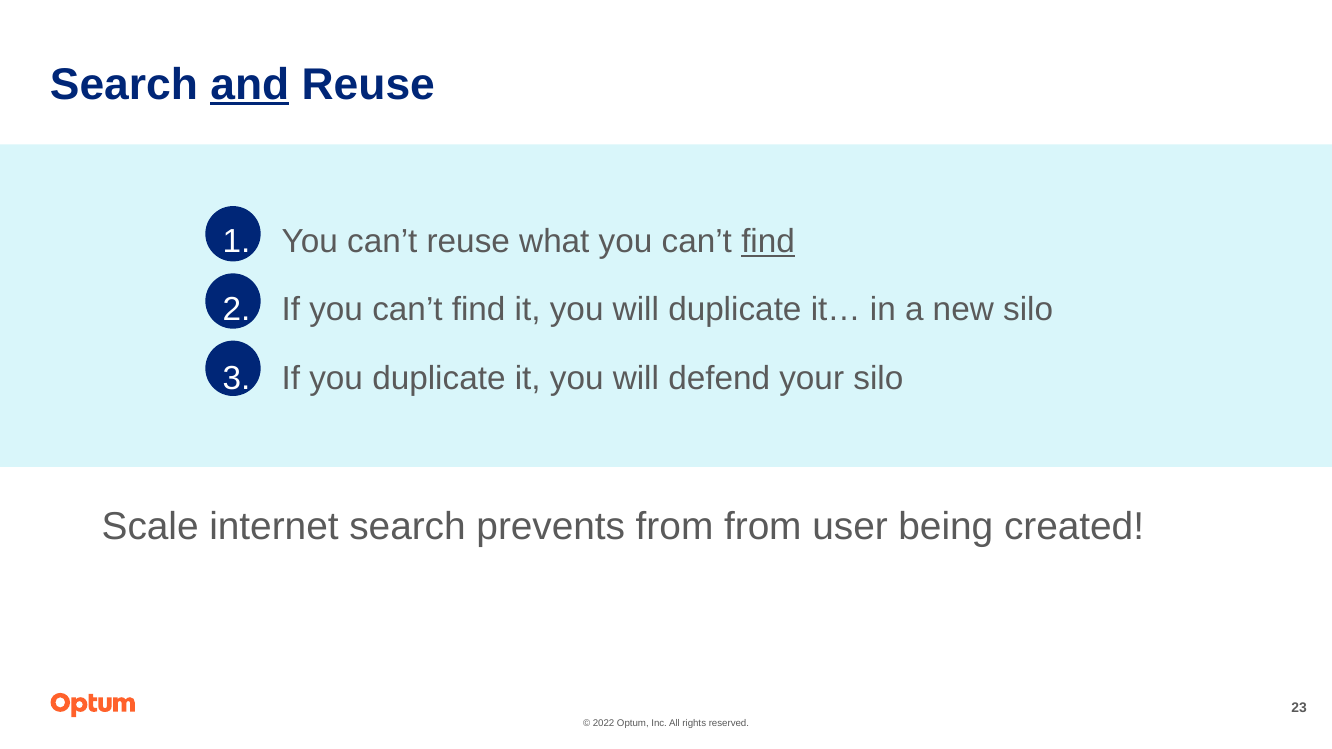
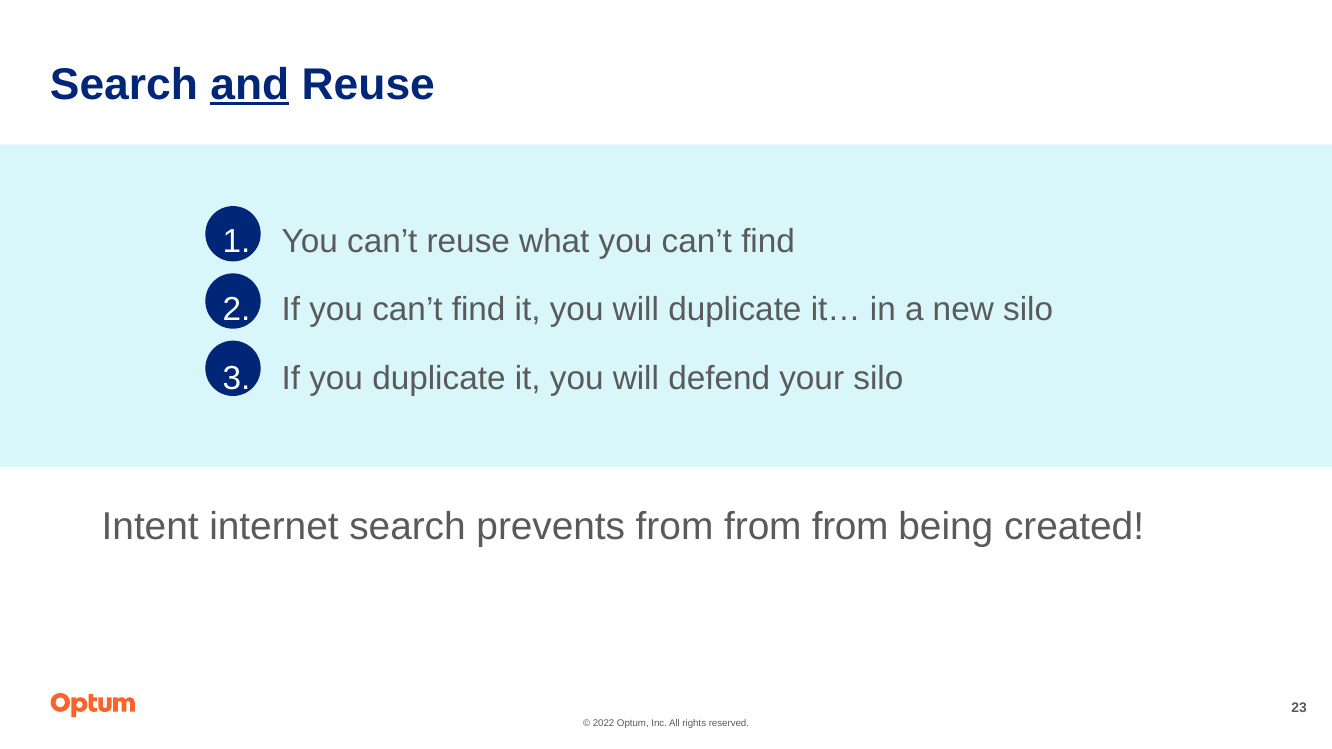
find underline: present -> none (768, 242)
Scale: Scale -> Intent (150, 527)
user: user -> from (850, 527)
